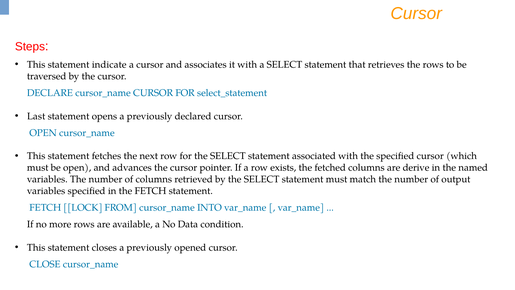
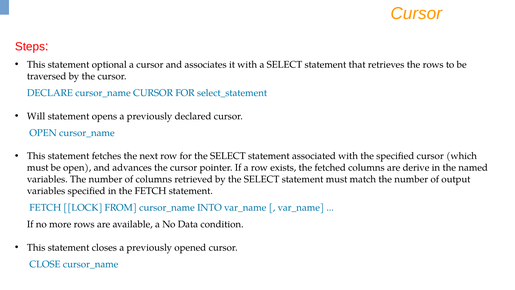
indicate: indicate -> optional (109, 65)
Last: Last -> Will (36, 116)
